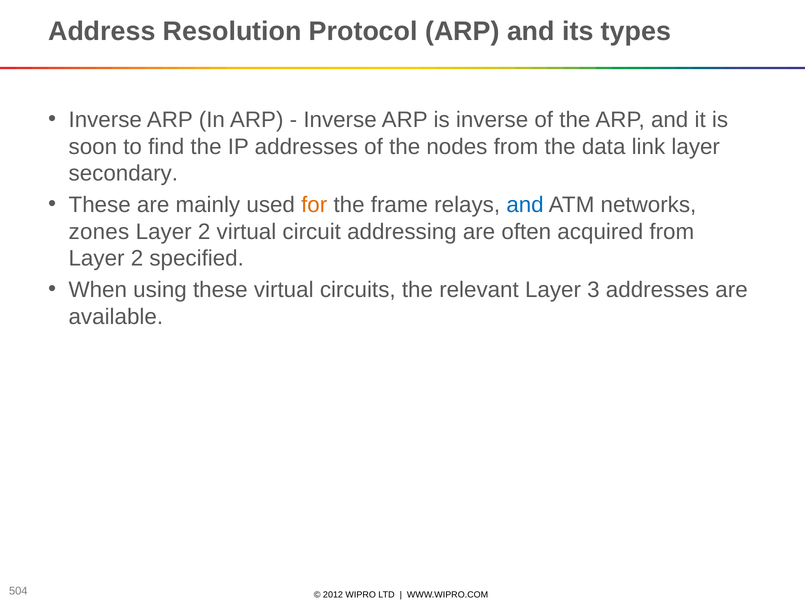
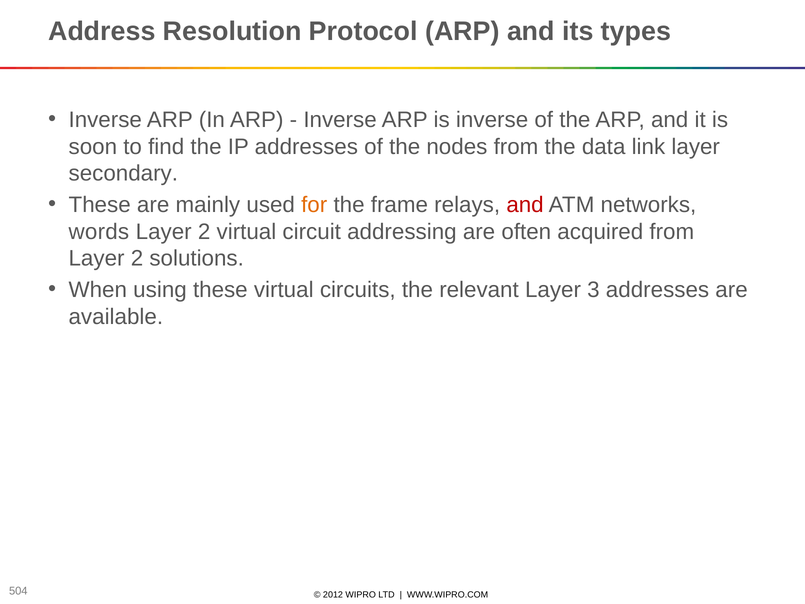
and colour: blue -> red (525, 205)
zones: zones -> words (99, 232)
specified: specified -> solutions (197, 258)
